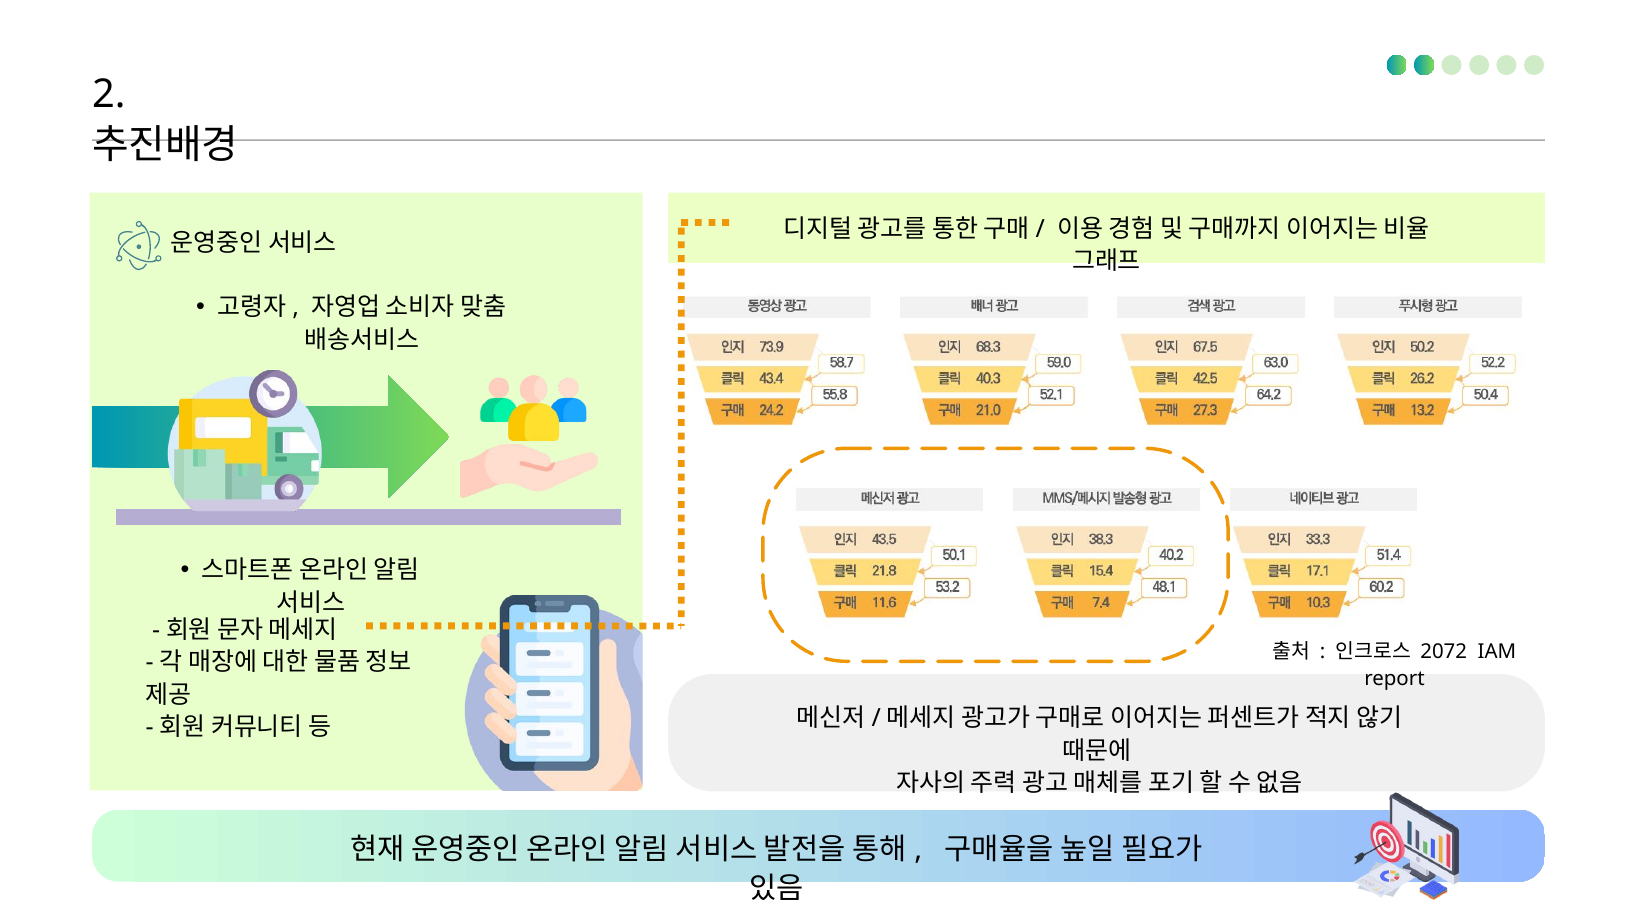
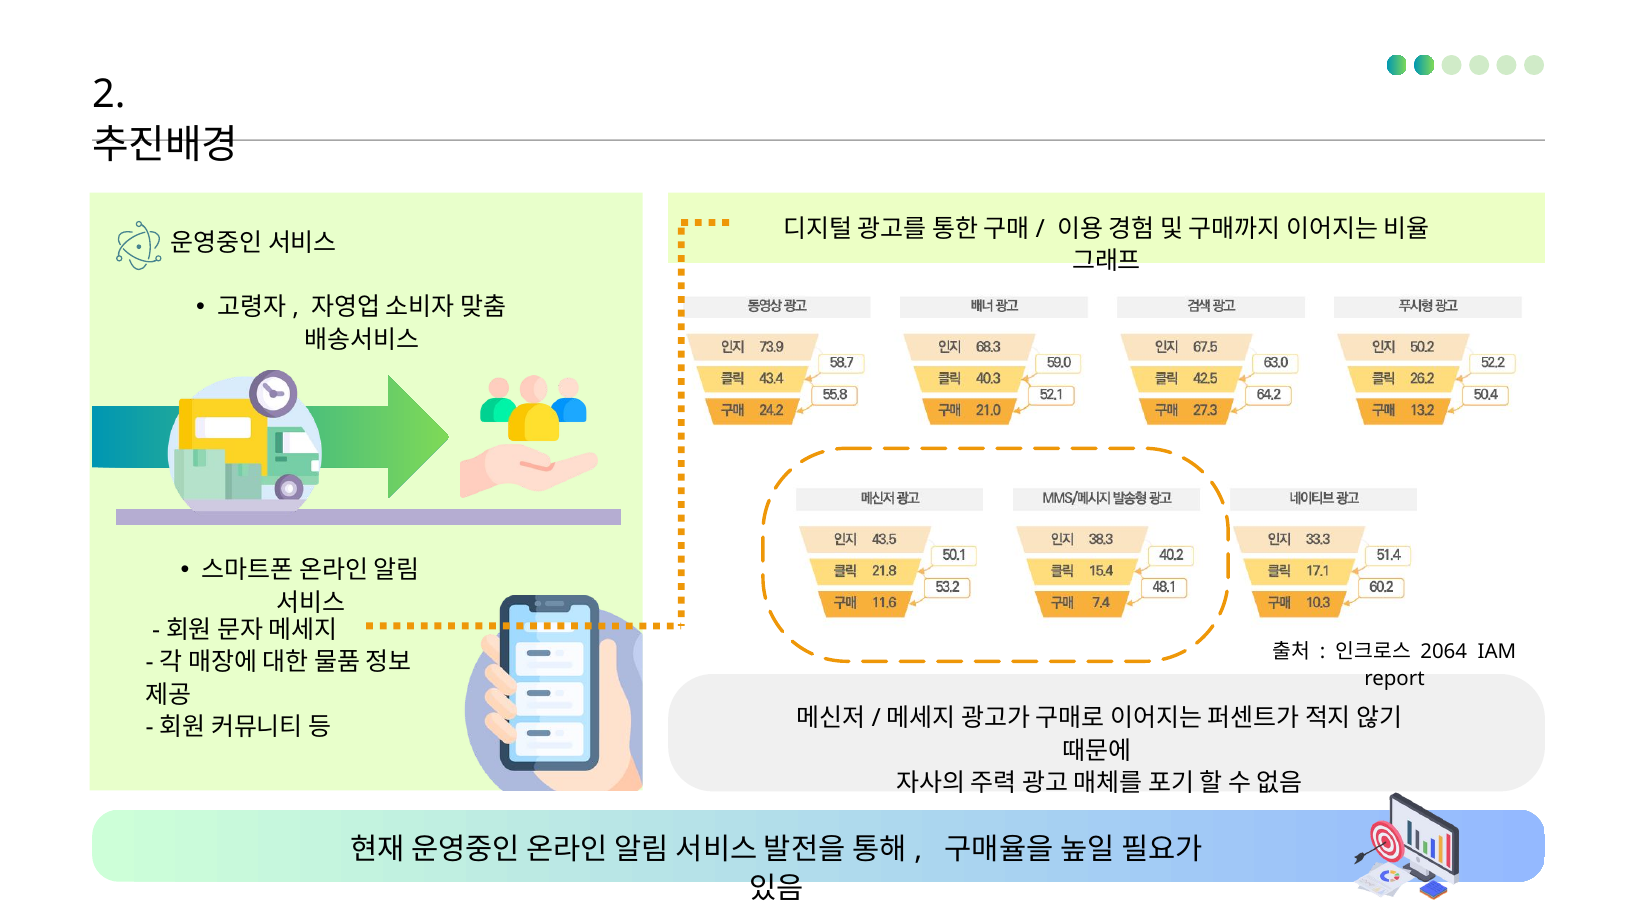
2072: 2072 -> 2064 (1444, 652)
